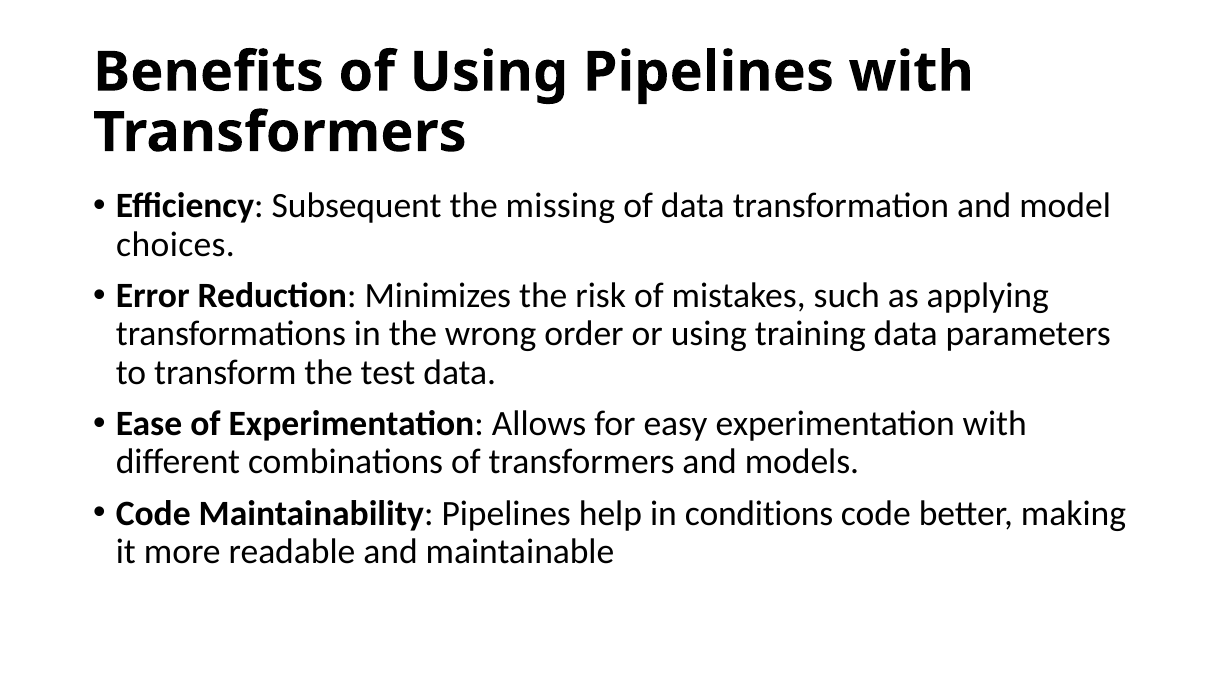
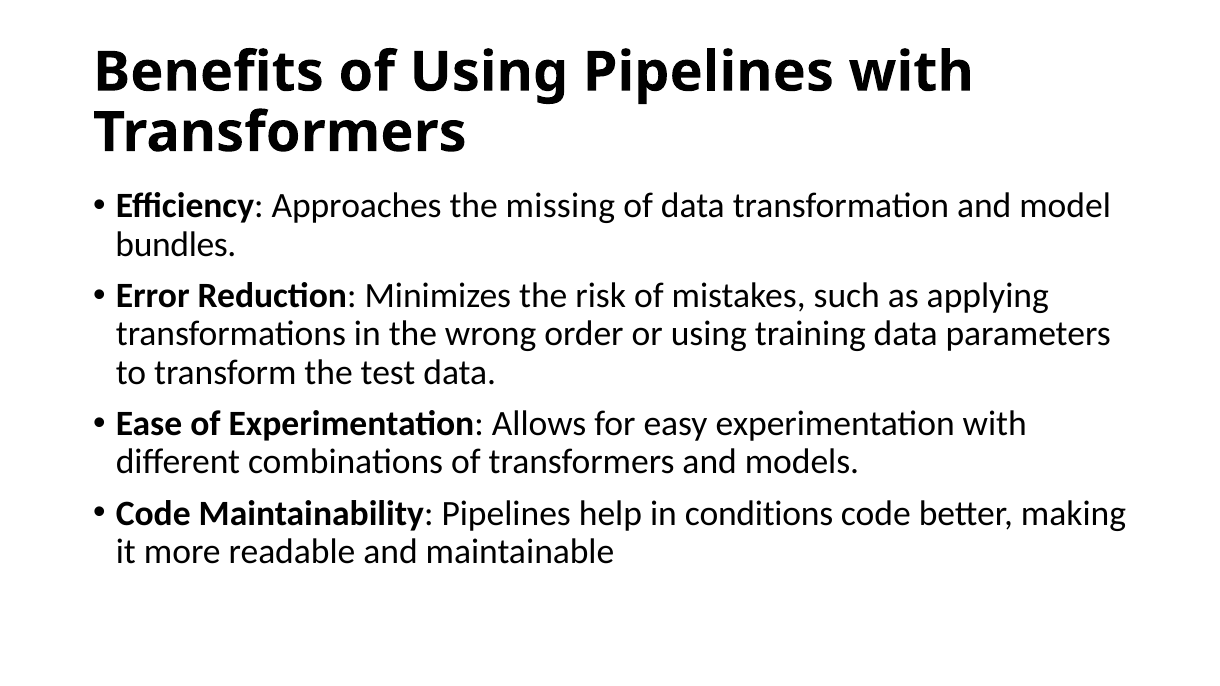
Subsequent: Subsequent -> Approaches (357, 206)
choices: choices -> bundles (176, 245)
